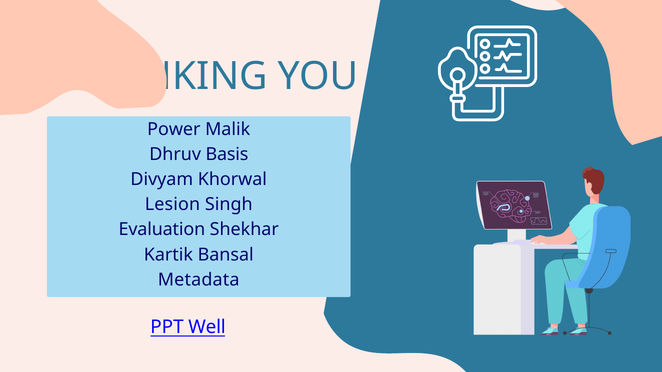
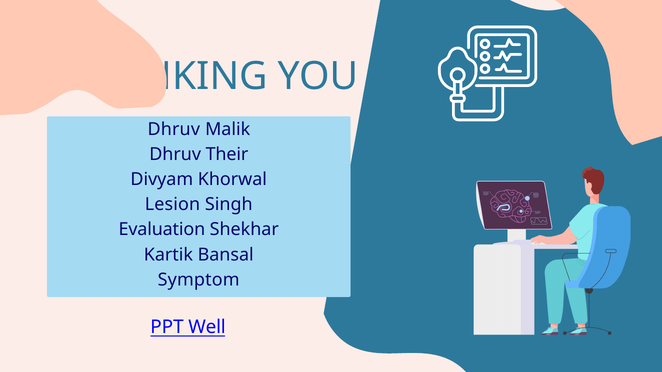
Power: Power -> Dhruv (174, 129)
Basis: Basis -> Their (227, 154)
Metadata: Metadata -> Symptom (199, 280)
